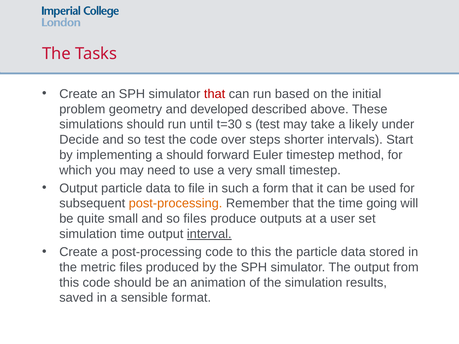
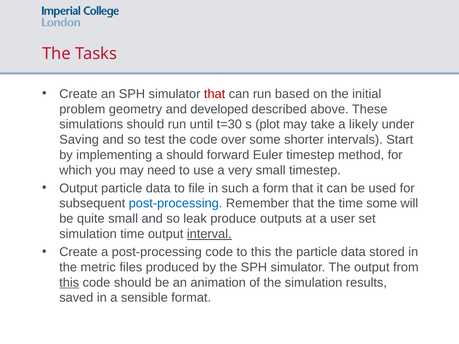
s test: test -> plot (267, 125)
Decide: Decide -> Saving (79, 140)
over steps: steps -> some (265, 140)
post-processing colour: orange -> blue (176, 204)
time going: going -> some (382, 204)
so files: files -> leak (195, 219)
this underline: none -> present (69, 283)
